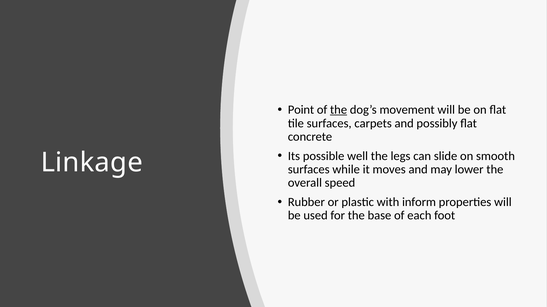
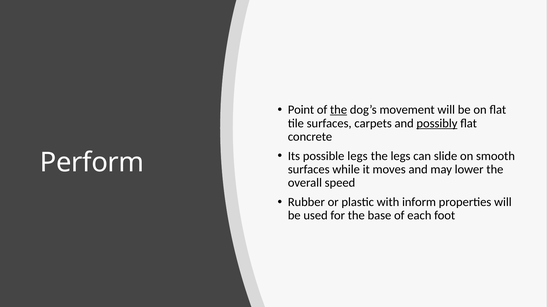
possibly underline: none -> present (437, 123)
possible well: well -> legs (357, 156)
Linkage: Linkage -> Perform (92, 163)
